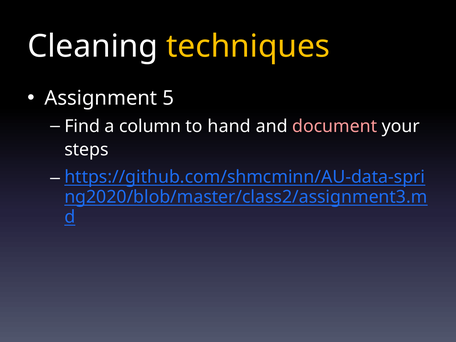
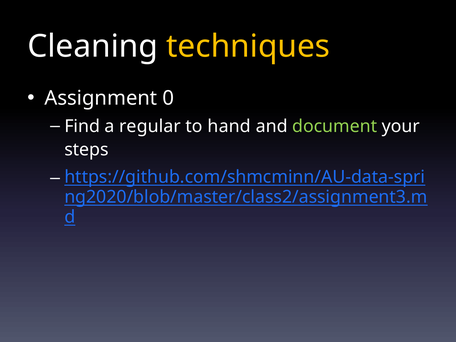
5: 5 -> 0 (168, 98)
column: column -> regular (150, 126)
document colour: pink -> light green (335, 126)
